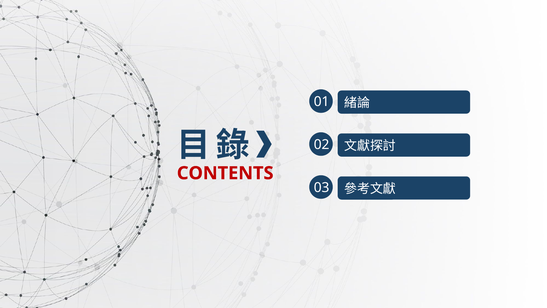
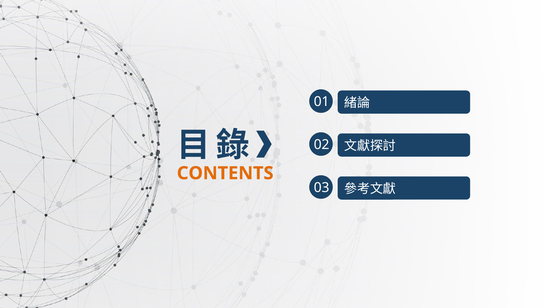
CONTENTS colour: red -> orange (225, 173)
